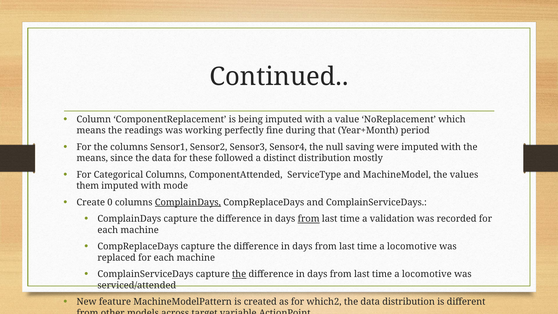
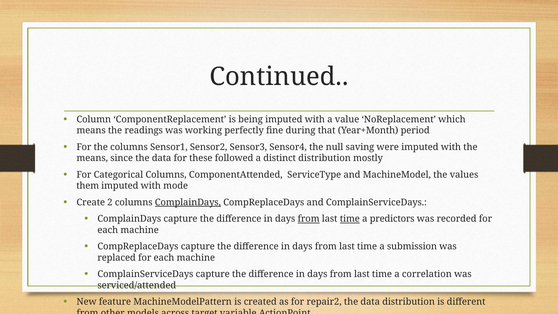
0: 0 -> 2 (110, 202)
time underline: none -> present (350, 219)
validation: validation -> predictors (392, 219)
locomotive: locomotive -> submission (412, 246)
the underline: present -> none (239, 274)
locomotive: locomotive -> correlation (427, 274)
which2: which2 -> repair2 (324, 302)
